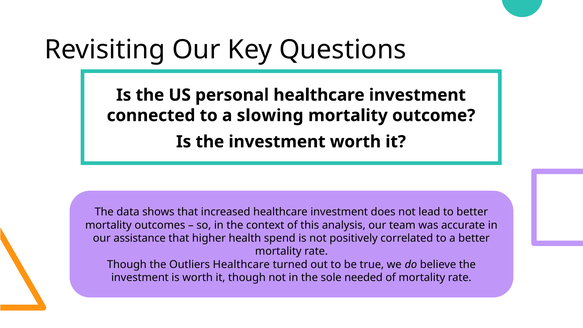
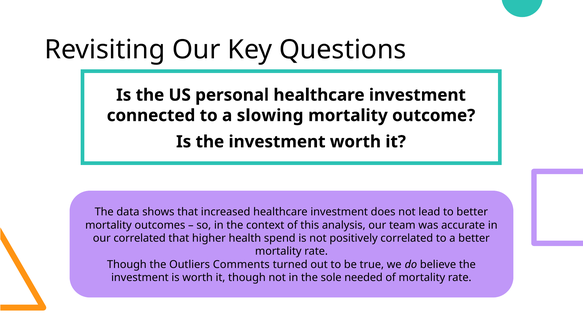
our assistance: assistance -> correlated (140, 238)
Outliers Healthcare: Healthcare -> Comments (241, 264)
